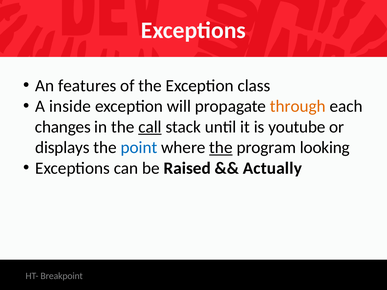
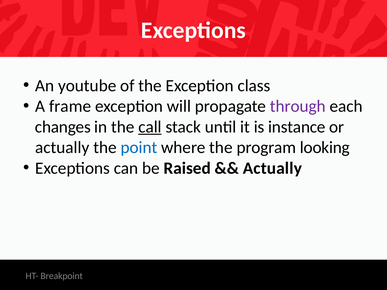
features: features -> youtube (87, 86)
inside: inside -> frame (70, 106)
through colour: orange -> purple (298, 106)
youtube: youtube -> instance (297, 127)
displays: displays -> actually (62, 148)
the underline: present -> none (221, 148)
